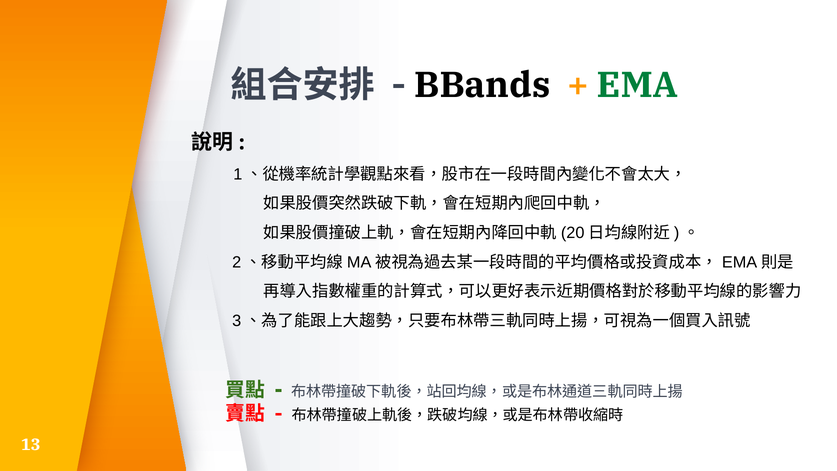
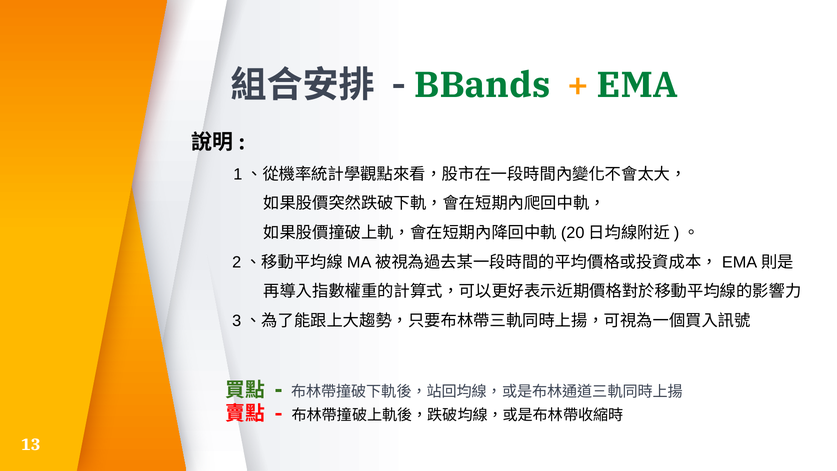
BBands colour: black -> green (482, 85)
